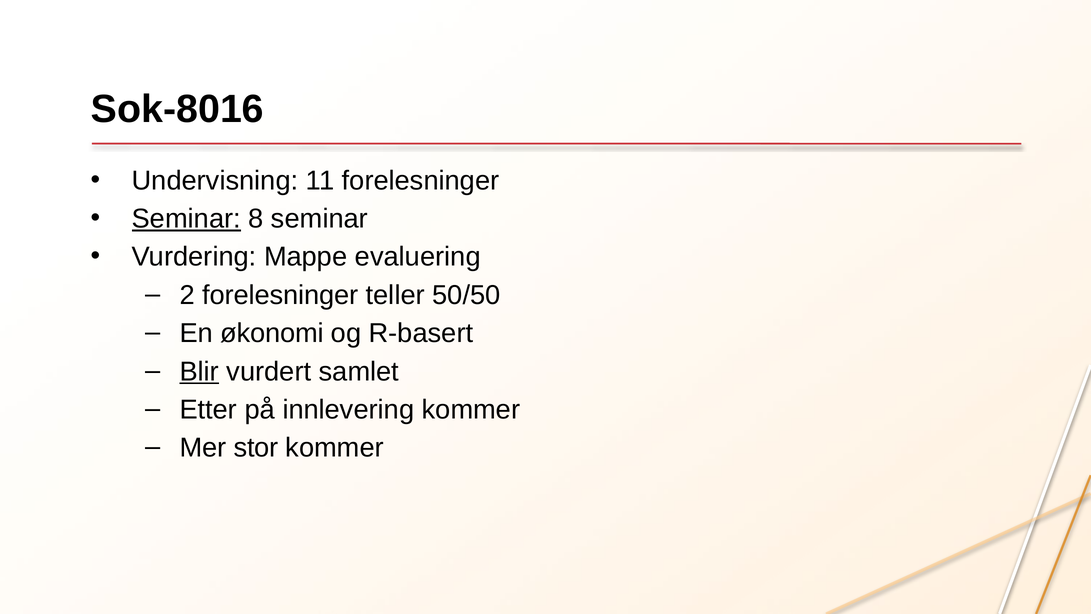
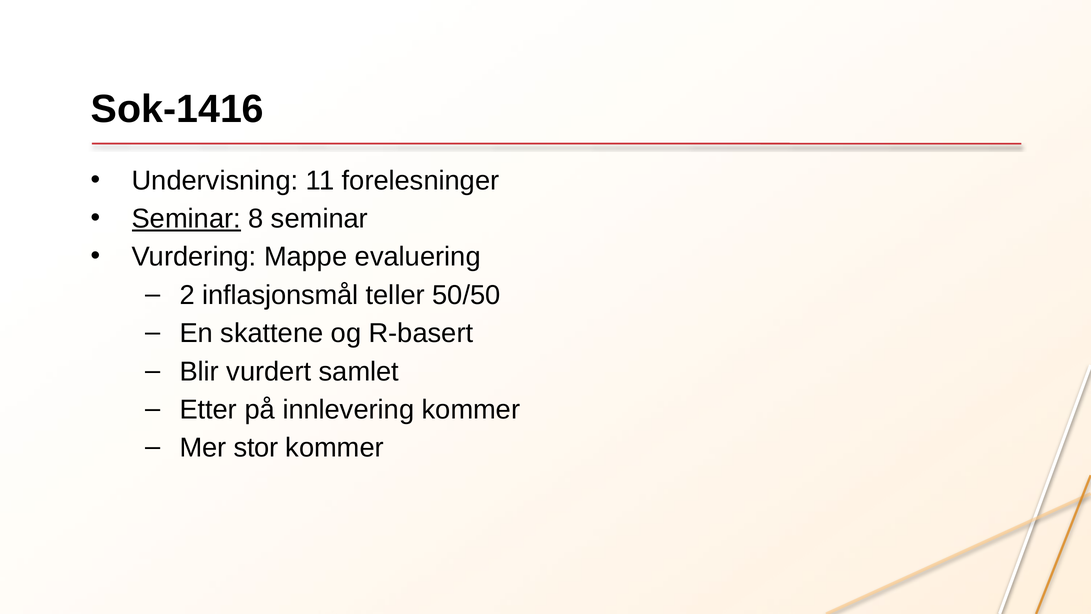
Sok-8016: Sok-8016 -> Sok-1416 (177, 109)
2 forelesninger: forelesninger -> inflasjonsmål (280, 295)
økonomi: økonomi -> skattene (272, 333)
Blir underline: present -> none (199, 371)
